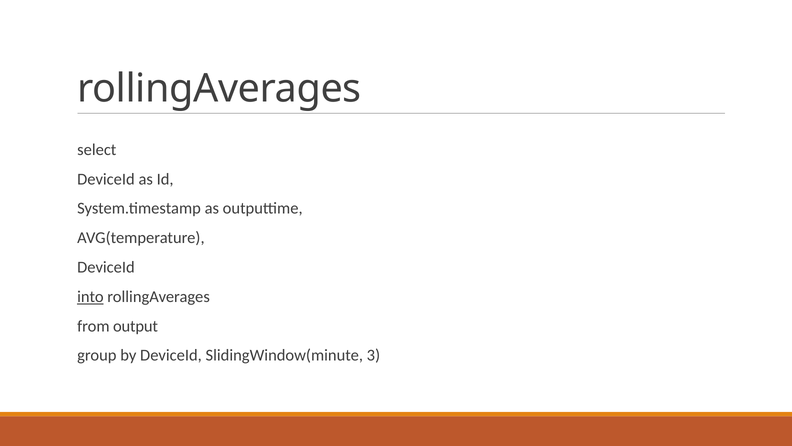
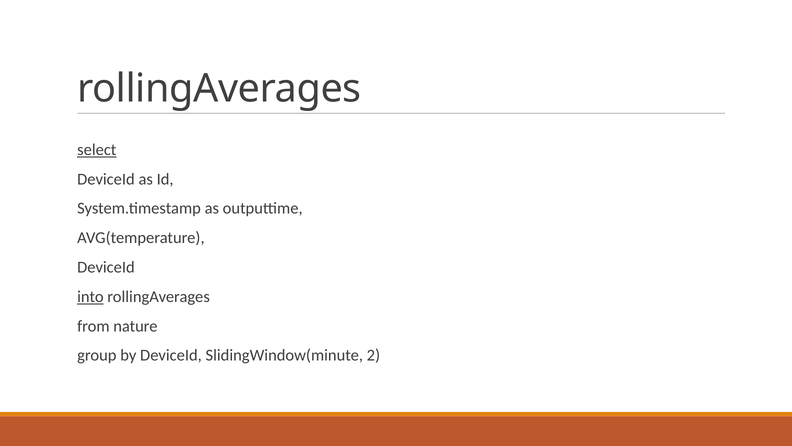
select underline: none -> present (97, 150)
output: output -> nature (135, 326)
3: 3 -> 2 (373, 355)
